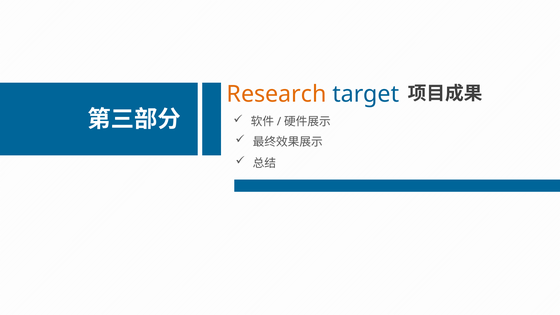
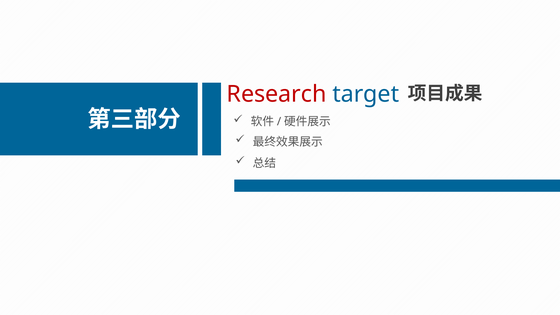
Research colour: orange -> red (276, 94)
